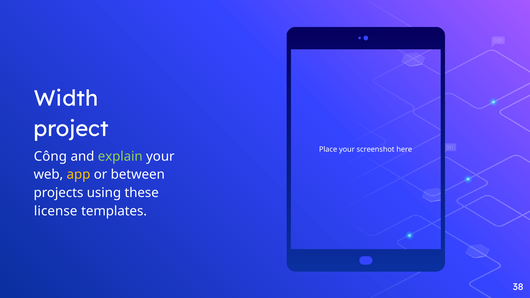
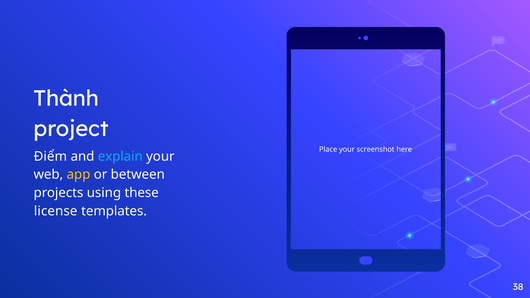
Width: Width -> Thành (66, 99)
Công: Công -> Điểm (50, 156)
explain colour: light green -> light blue (120, 156)
